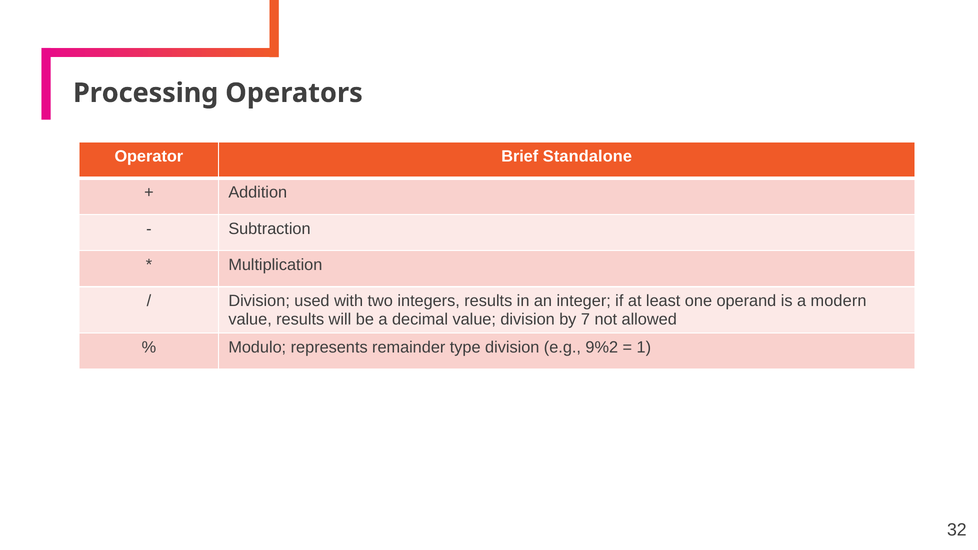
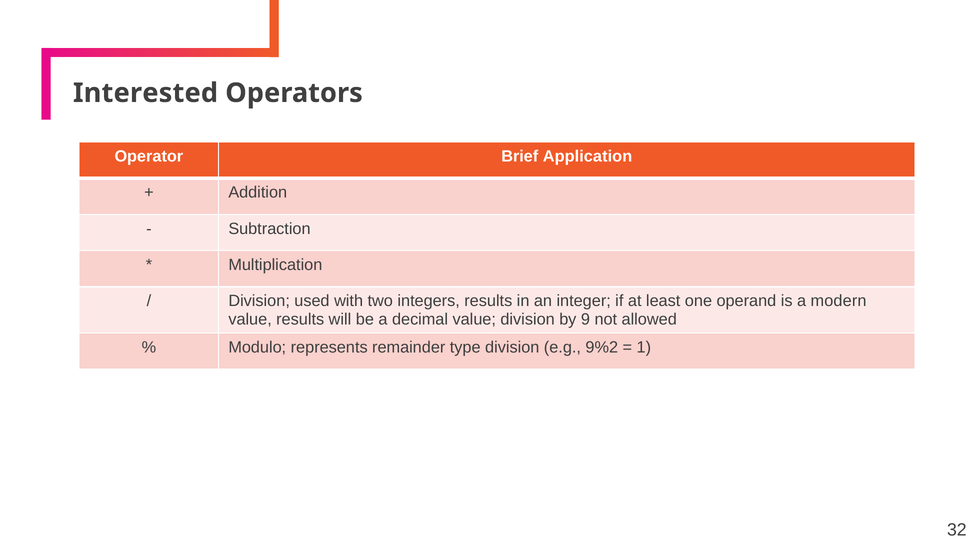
Processing: Processing -> Interested (146, 93)
Standalone: Standalone -> Application (587, 156)
7: 7 -> 9 (585, 319)
